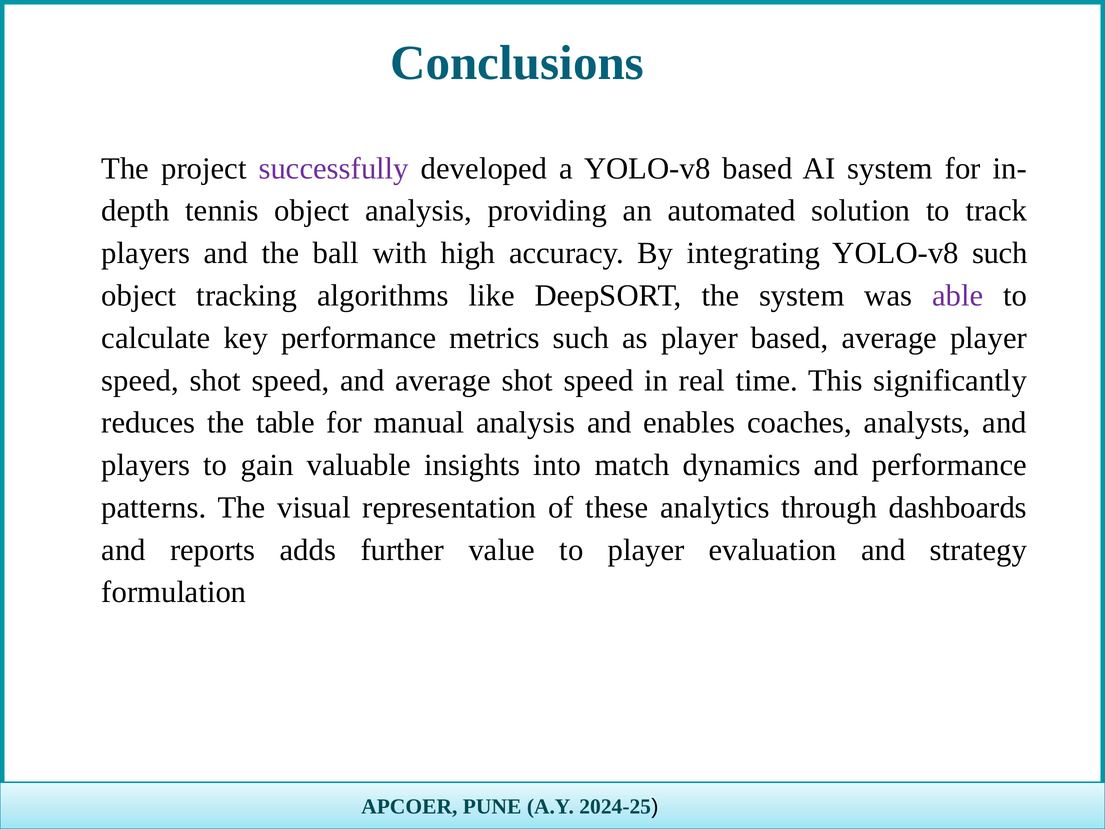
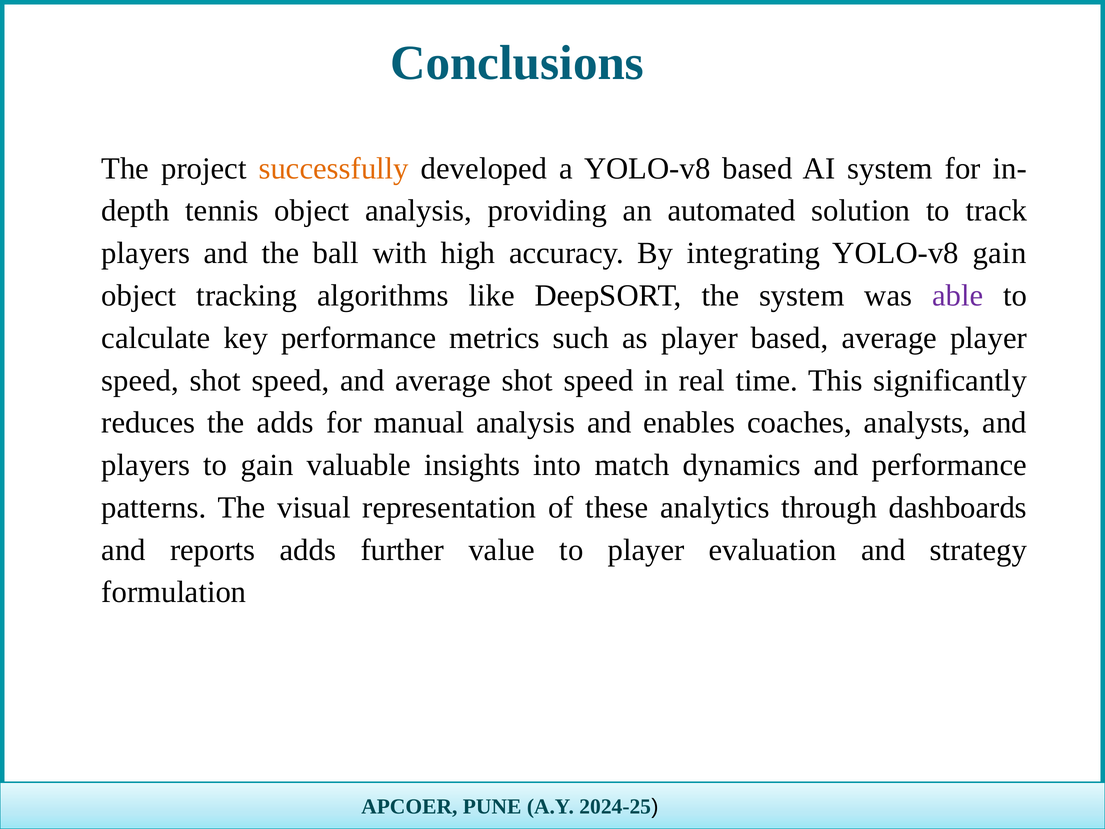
successfully colour: purple -> orange (334, 168)
YOLO-v8 such: such -> gain (1000, 253)
the table: table -> adds (285, 423)
